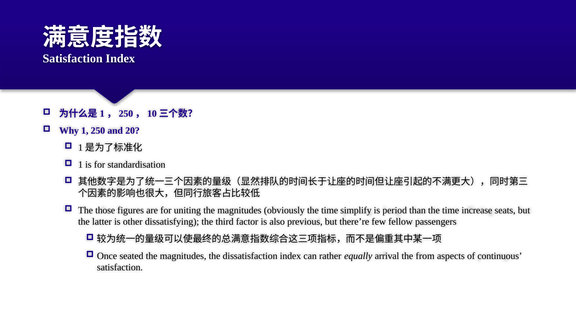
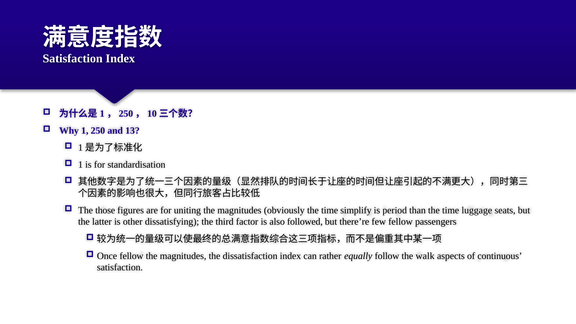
20: 20 -> 13 (133, 131)
increase: increase -> luggage (477, 210)
previous: previous -> followed (305, 222)
Once seated: seated -> fellow (132, 256)
arrival: arrival -> follow (387, 256)
from: from -> walk (425, 256)
